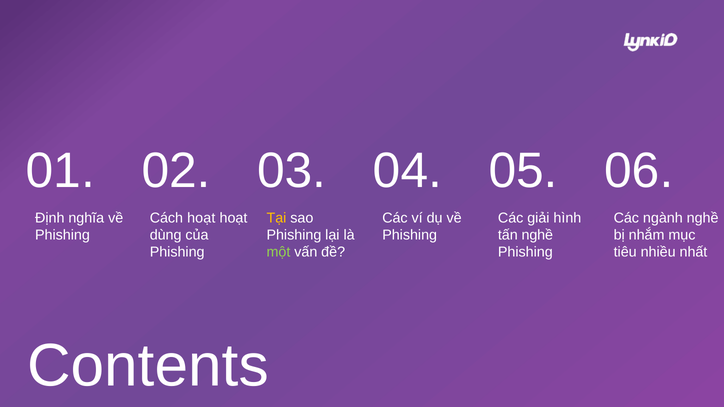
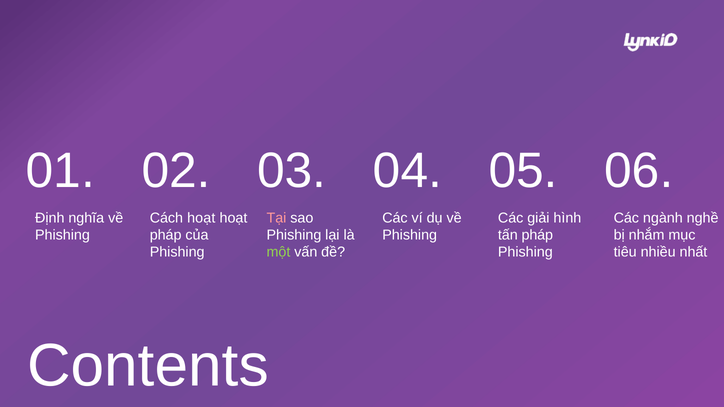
Tại colour: yellow -> pink (276, 218)
dùng: dùng -> pháp (166, 235)
tấn nghề: nghề -> pháp (537, 235)
